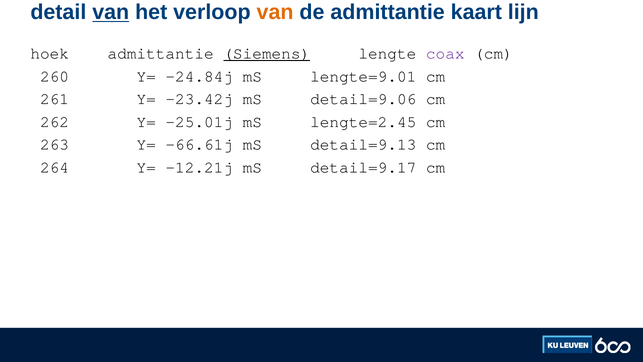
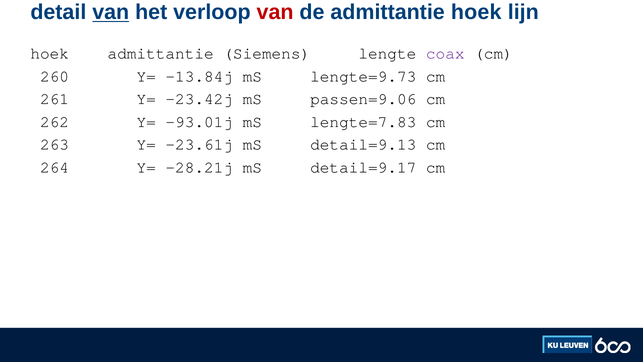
van colour: orange -> red (275, 12)
admittantie kaart: kaart -> hoek (476, 12)
Siemens underline: present -> none (267, 53)
-24.84j: -24.84j -> -13.84j (199, 76)
lengte=9.01: lengte=9.01 -> lengte=9.73 (363, 76)
detail=9.06: detail=9.06 -> passen=9.06 (363, 99)
-25.01j: -25.01j -> -93.01j (199, 122)
lengte=2.45: lengte=2.45 -> lengte=7.83 (363, 122)
-66.61j: -66.61j -> -23.61j (199, 145)
-12.21j: -12.21j -> -28.21j (199, 167)
